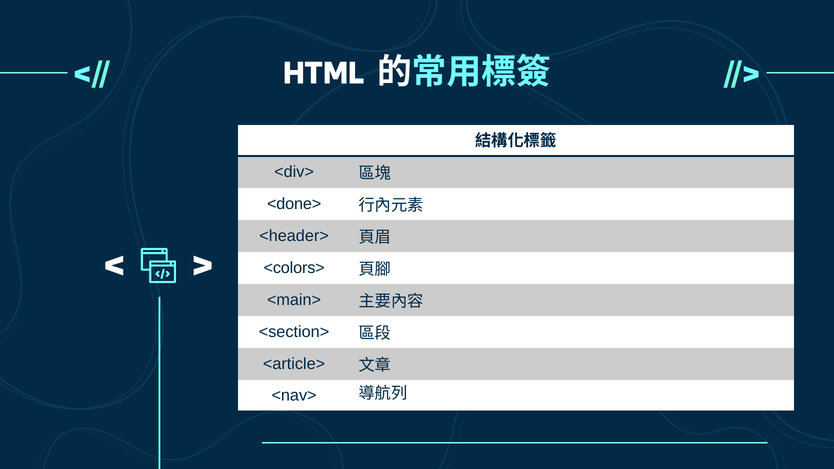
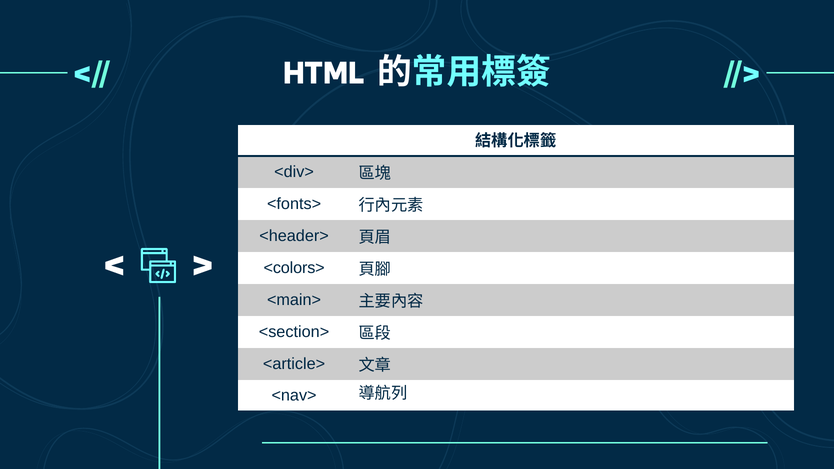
<done>: <done> -> <fonts> (294, 204)
